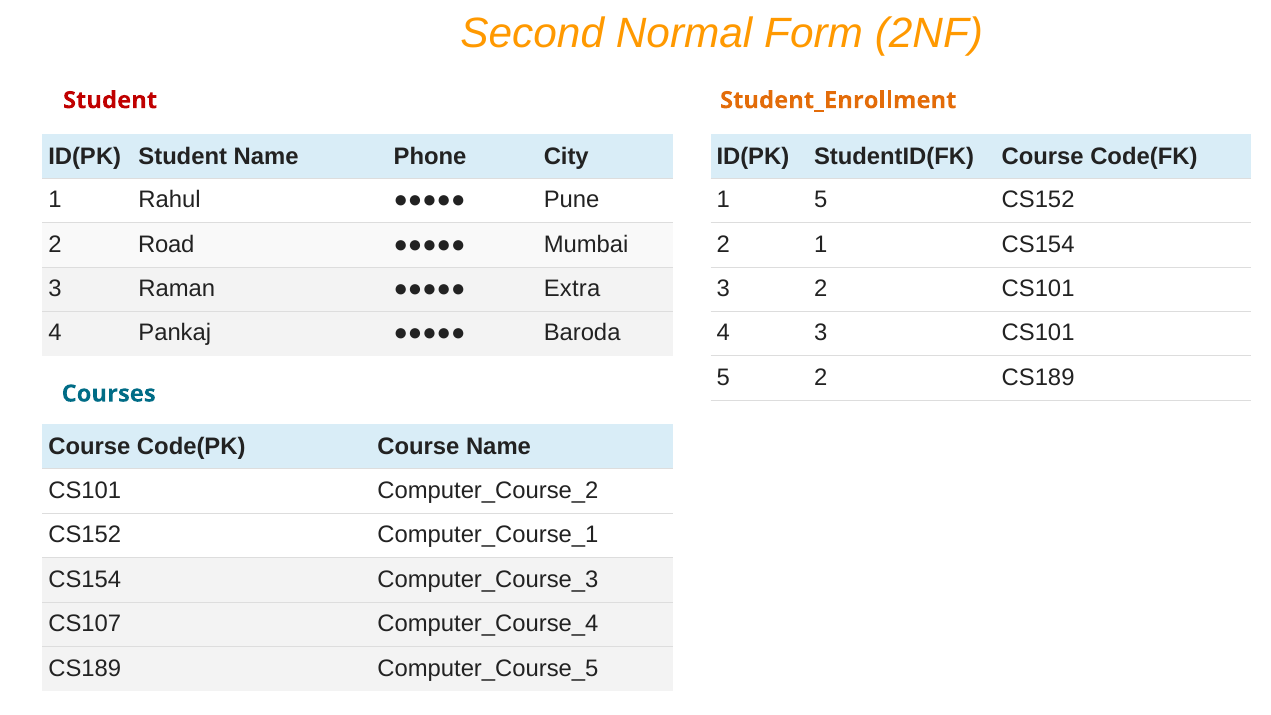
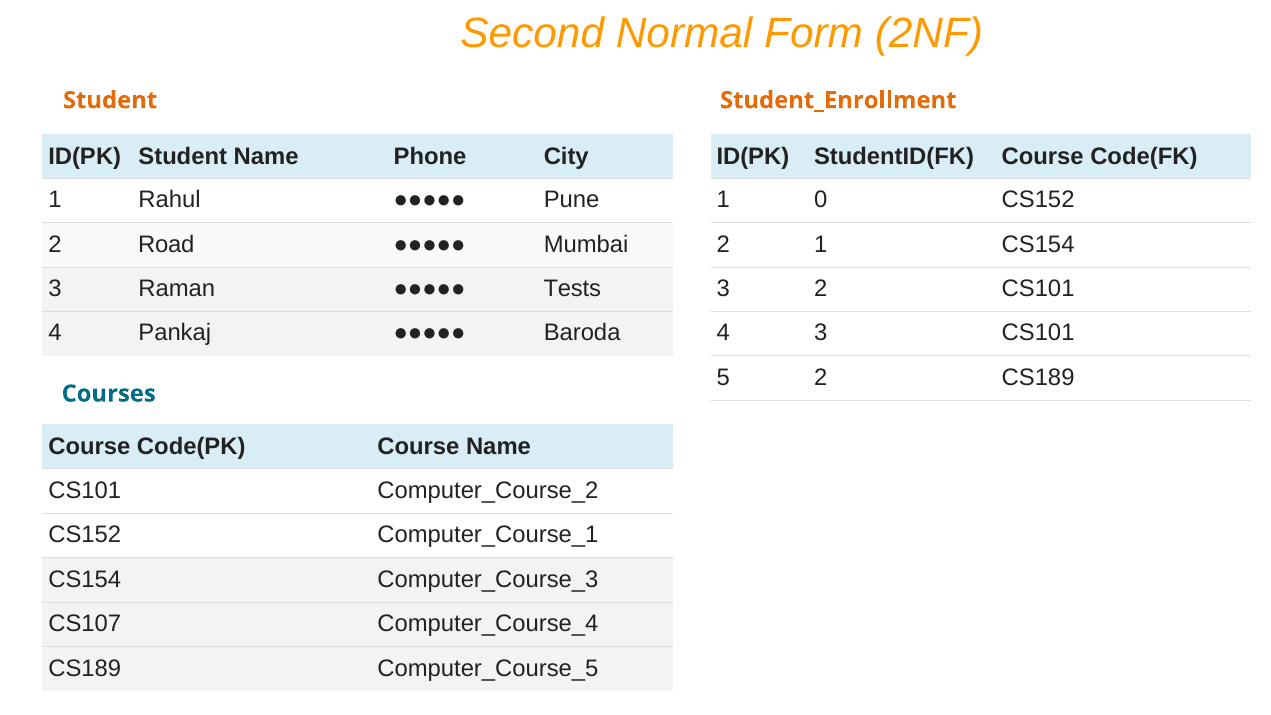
Student colour: red -> orange (110, 100)
1 5: 5 -> 0 (821, 200)
Extra: Extra -> Tests (572, 289)
